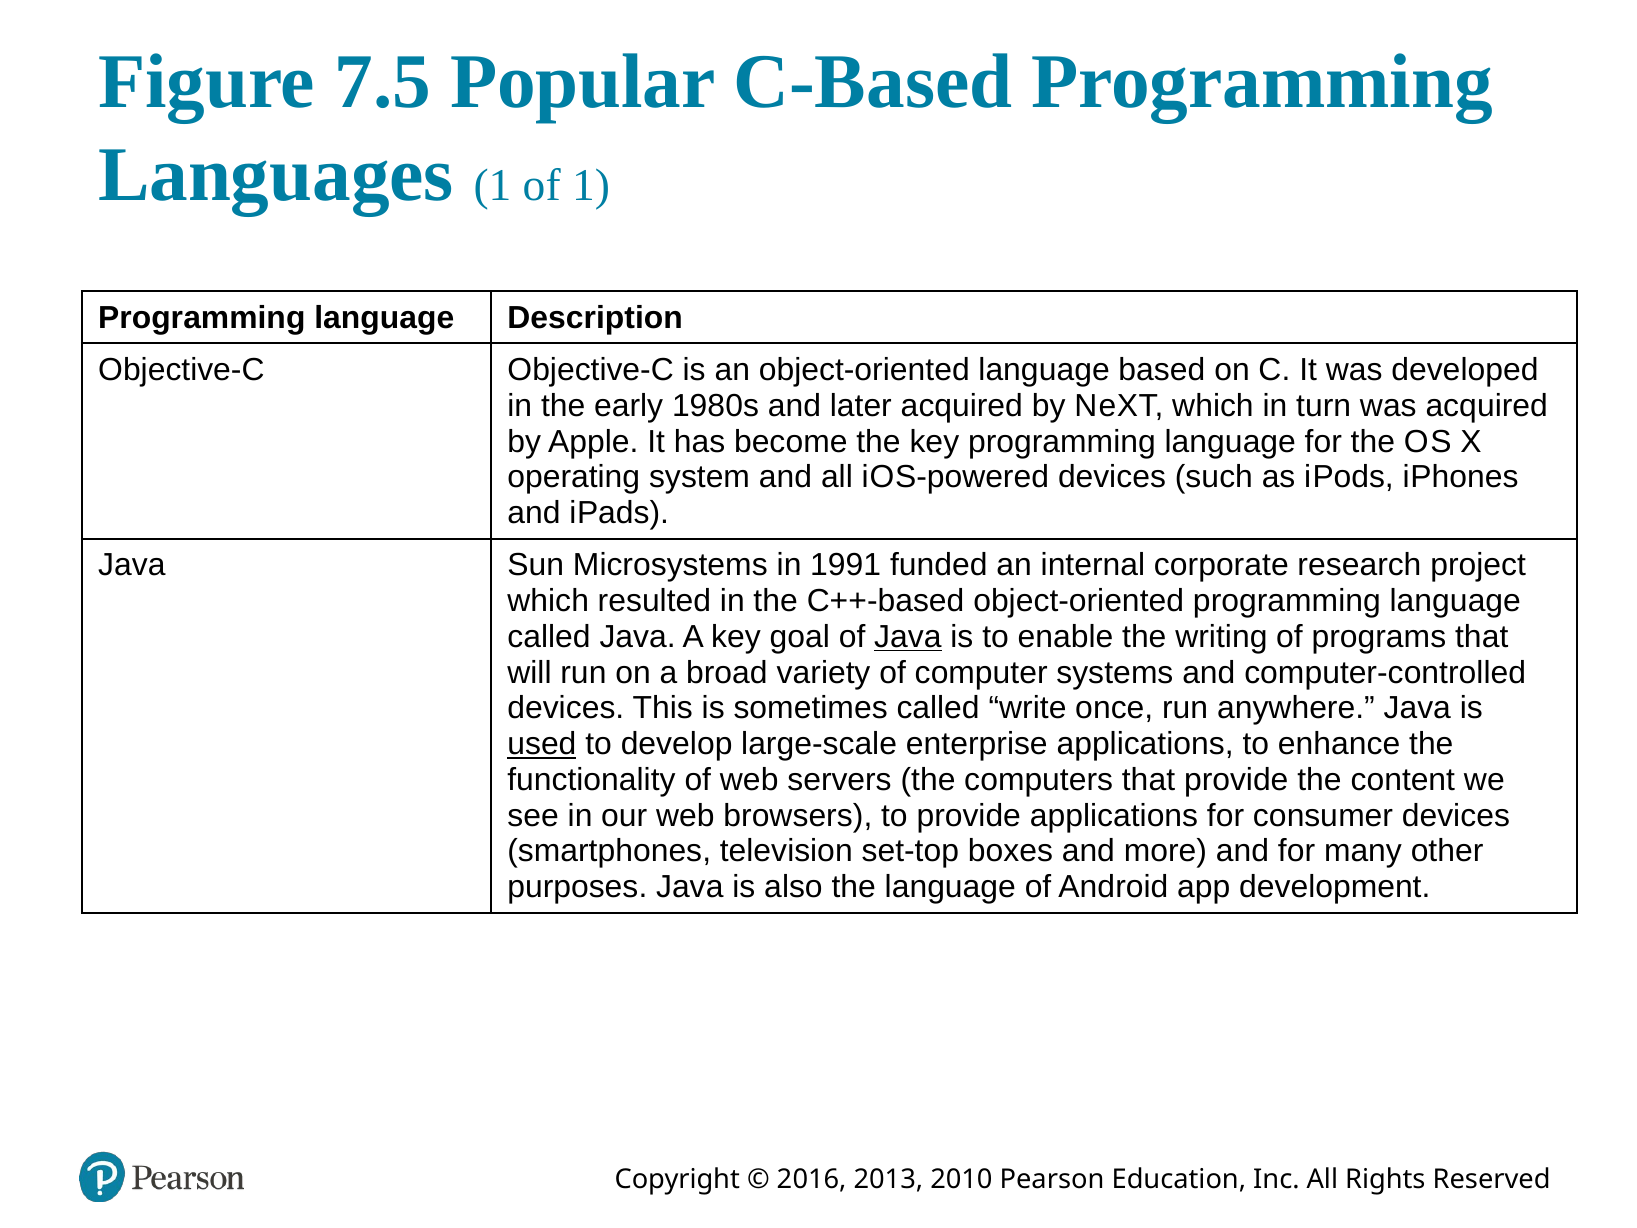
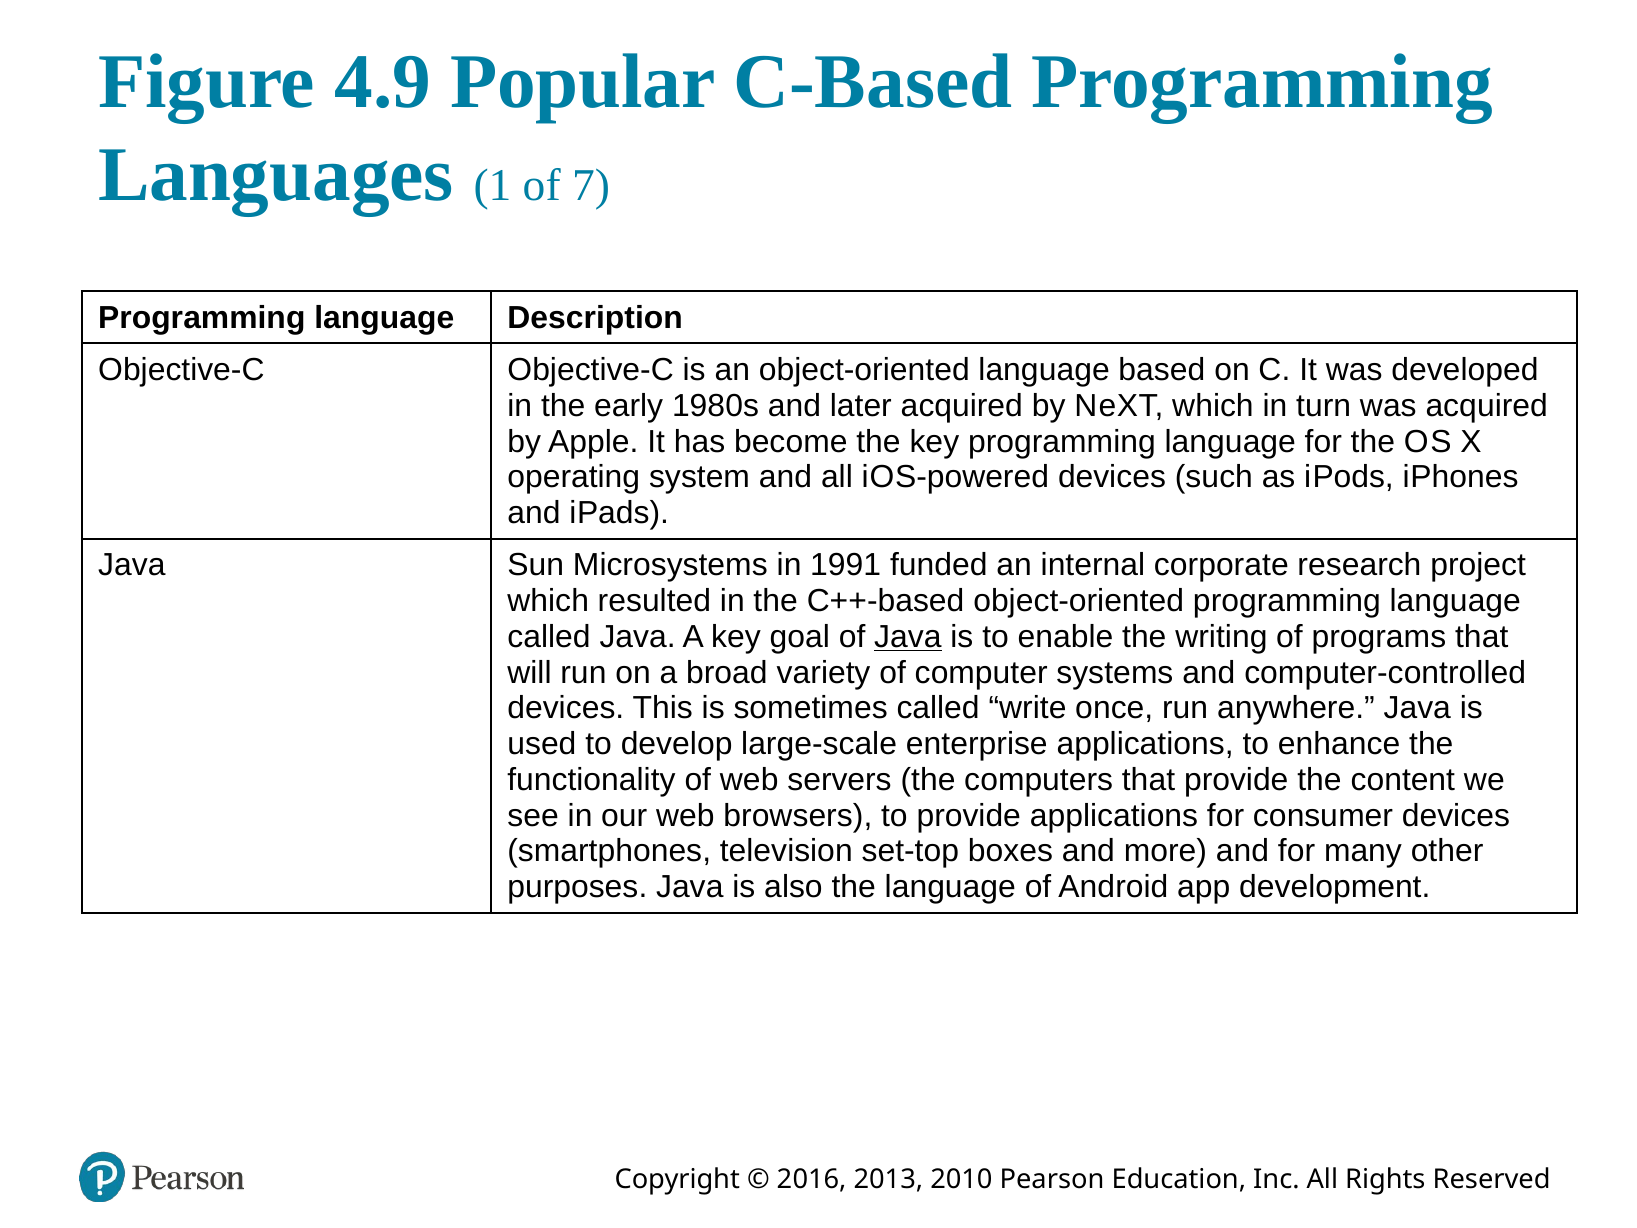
7.5: 7.5 -> 4.9 (383, 82)
of 1: 1 -> 7 (591, 185)
used underline: present -> none (542, 744)
